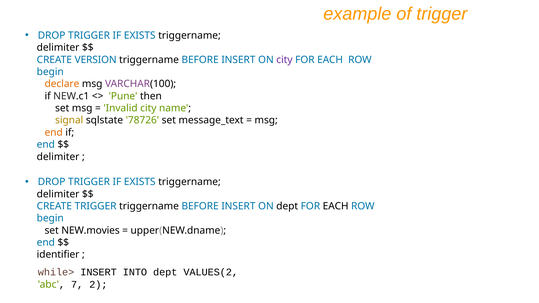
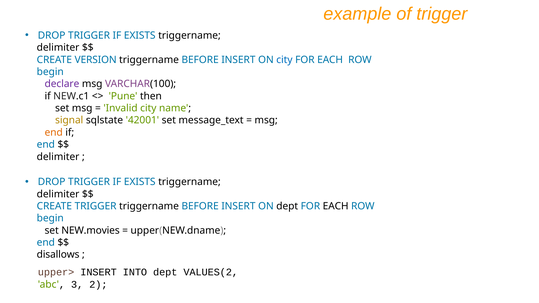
city colour: purple -> blue (284, 60)
declare colour: orange -> purple (62, 84)
78726: 78726 -> 42001 (142, 120)
identifier: identifier -> disallows (58, 255)
while>: while> -> upper> (56, 272)
7: 7 -> 3 (77, 285)
